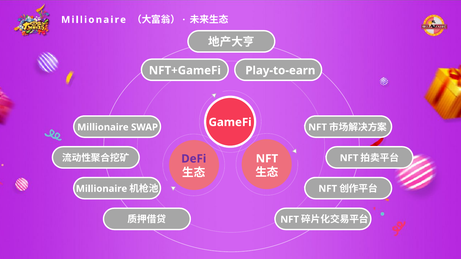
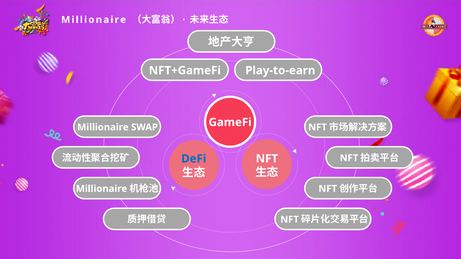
DeFi colour: purple -> blue (194, 159)
